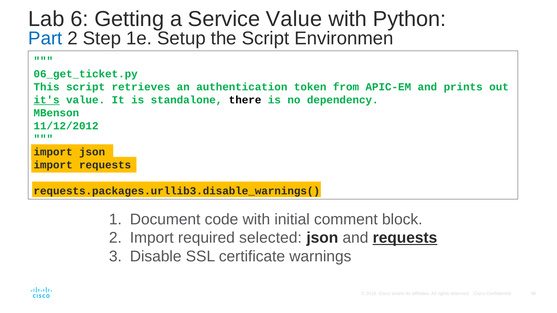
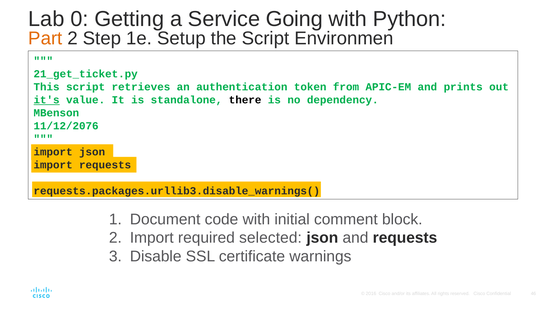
6: 6 -> 0 (79, 19)
Service Value: Value -> Going (294, 19)
Part colour: blue -> orange (45, 38)
06_get_ticket.py: 06_get_ticket.py -> 21_get_ticket.py (86, 74)
11/12/2012: 11/12/2012 -> 11/12/2076 (66, 126)
requests underline: present -> none (405, 238)
